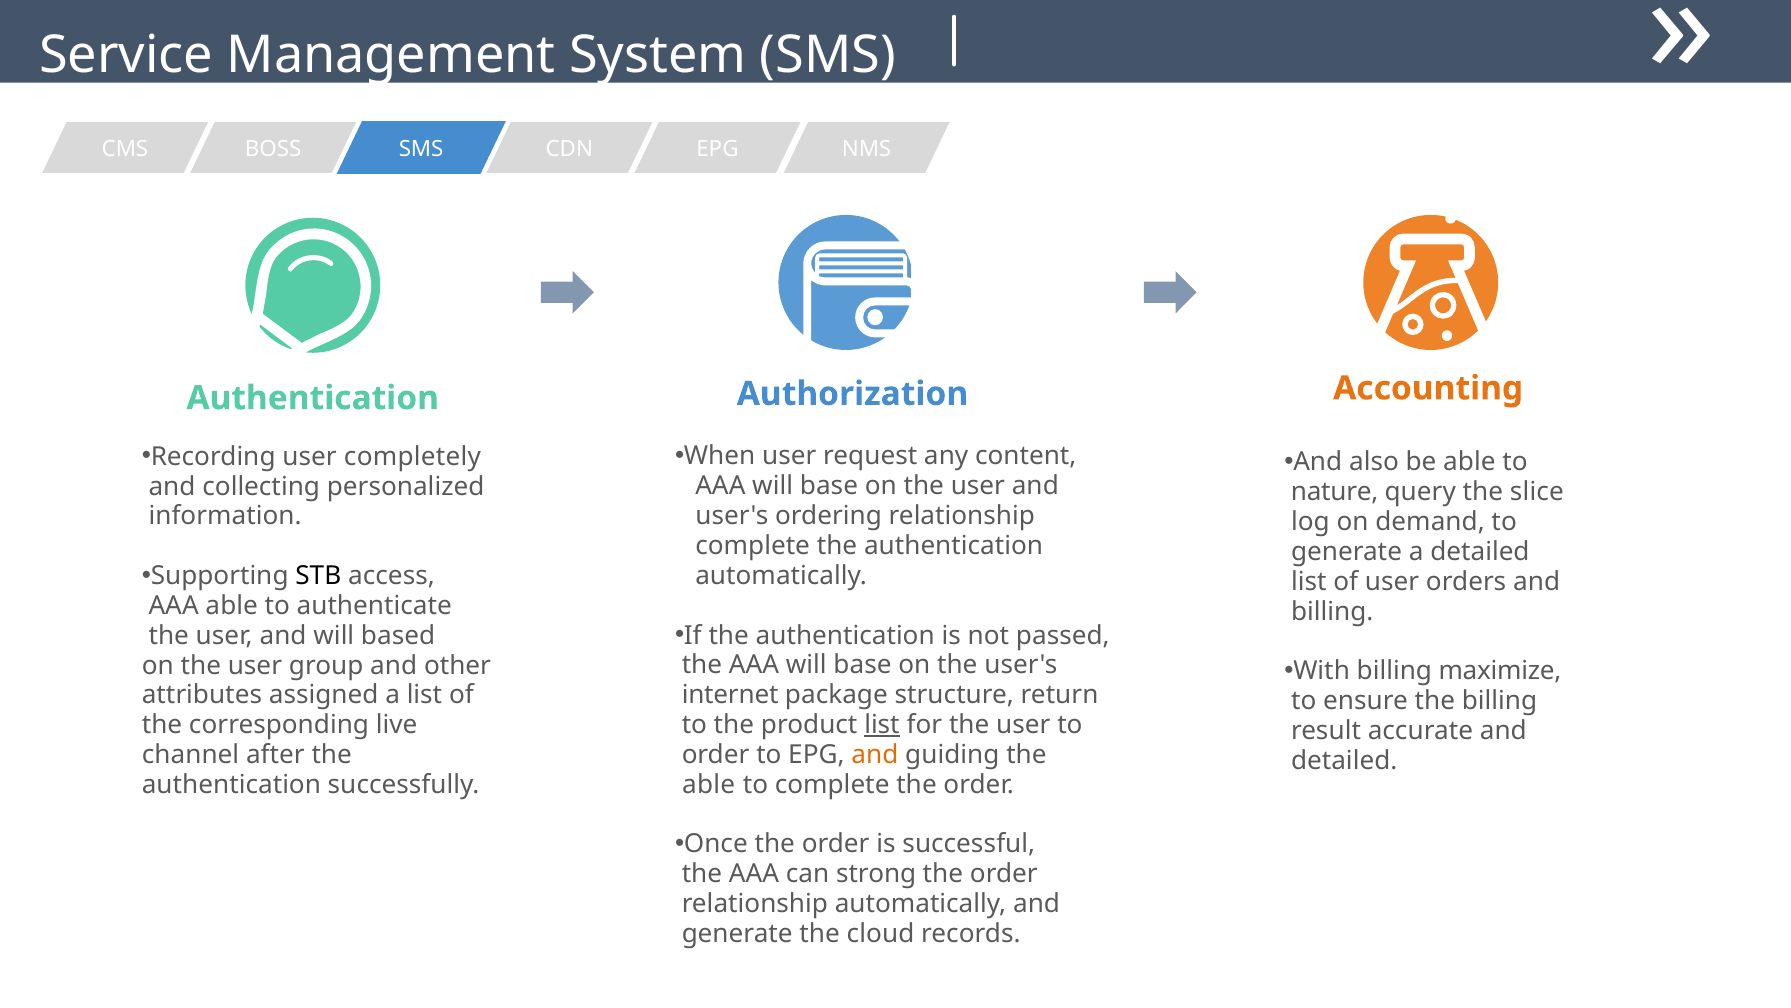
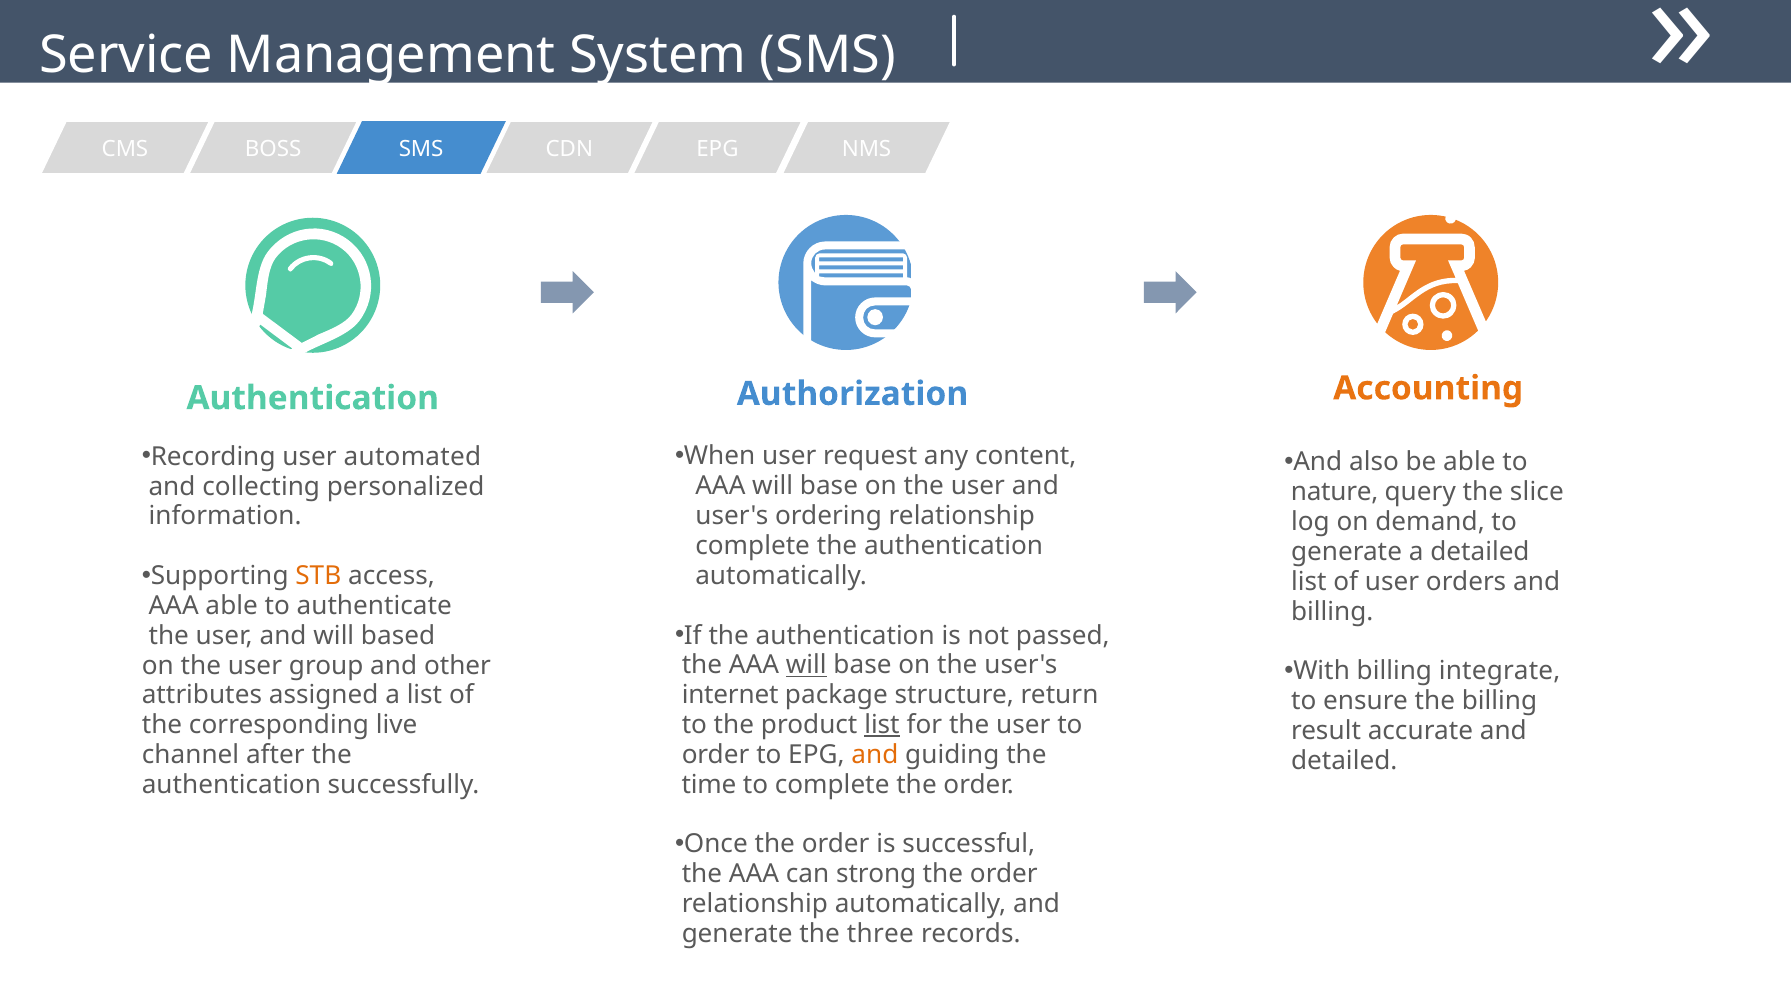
completely: completely -> automated (412, 456)
STB colour: black -> orange (318, 576)
maximize: maximize -> integrate (1500, 671)
will underline: none -> present (806, 665)
able: able -> time (709, 784)
cloud: cloud -> three (880, 933)
